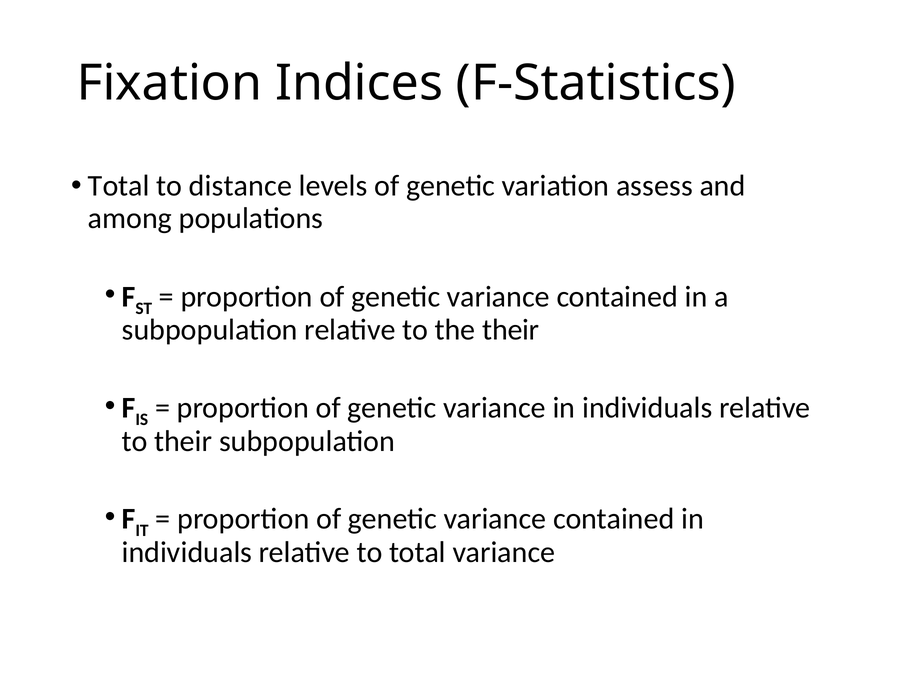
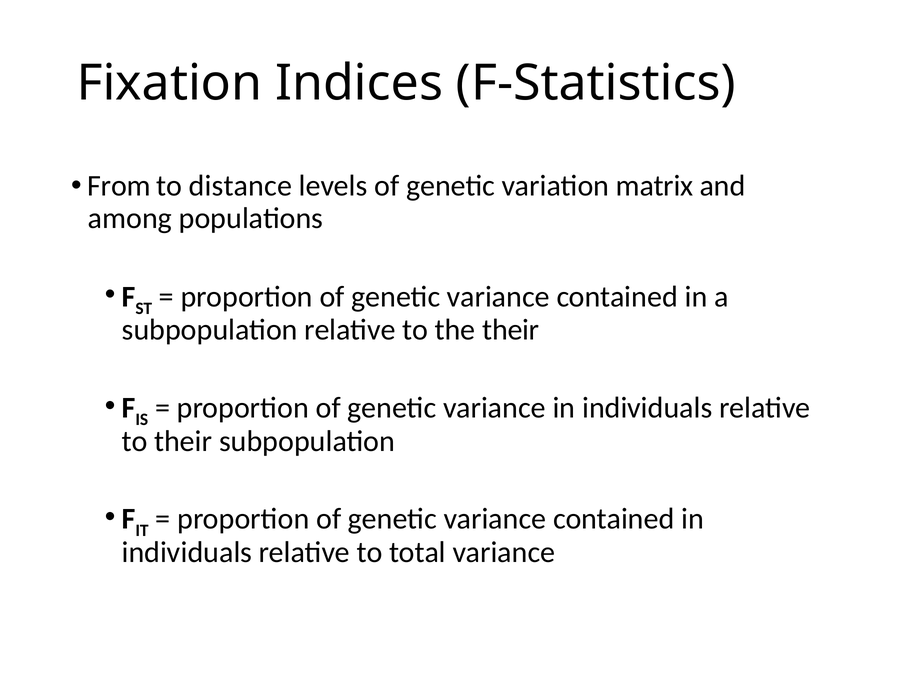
Total: Total -> From (119, 186)
assess: assess -> matrix (655, 186)
